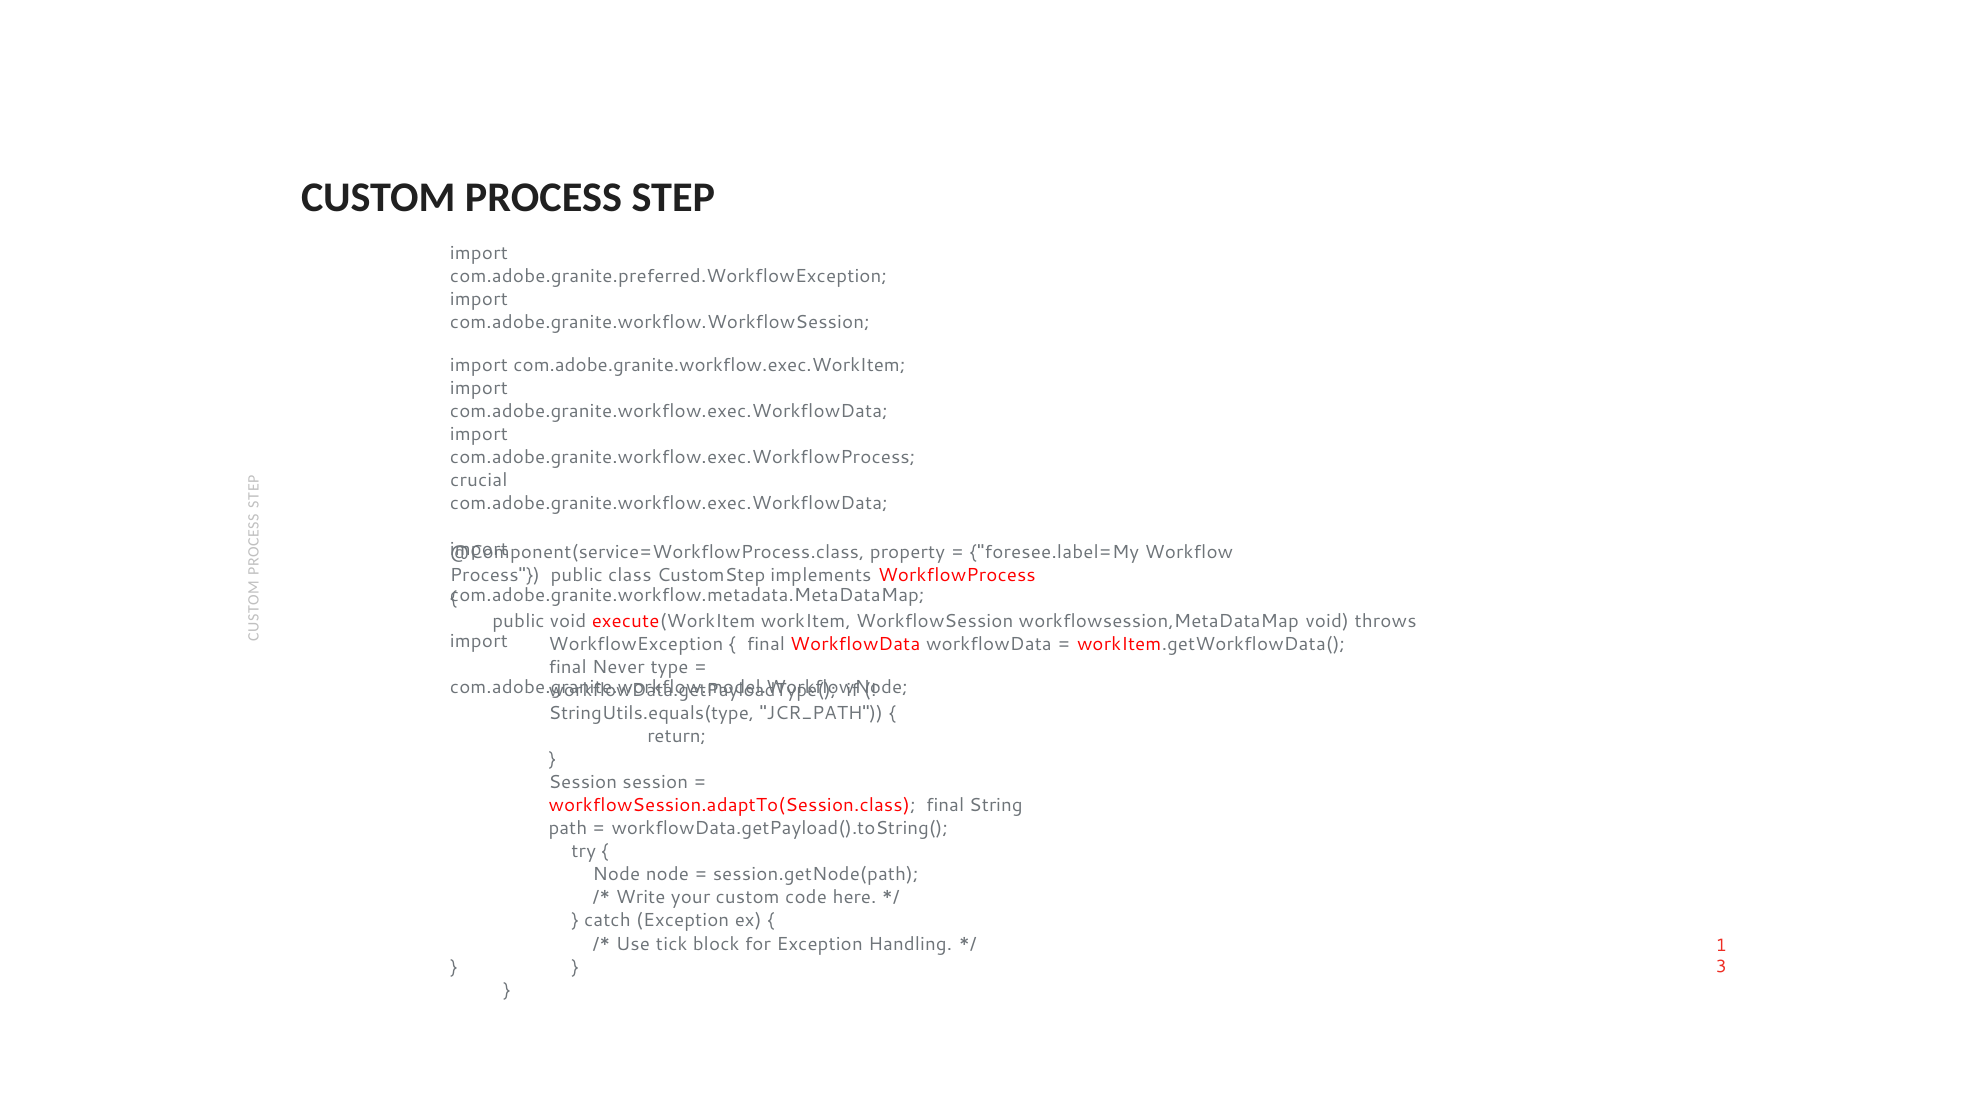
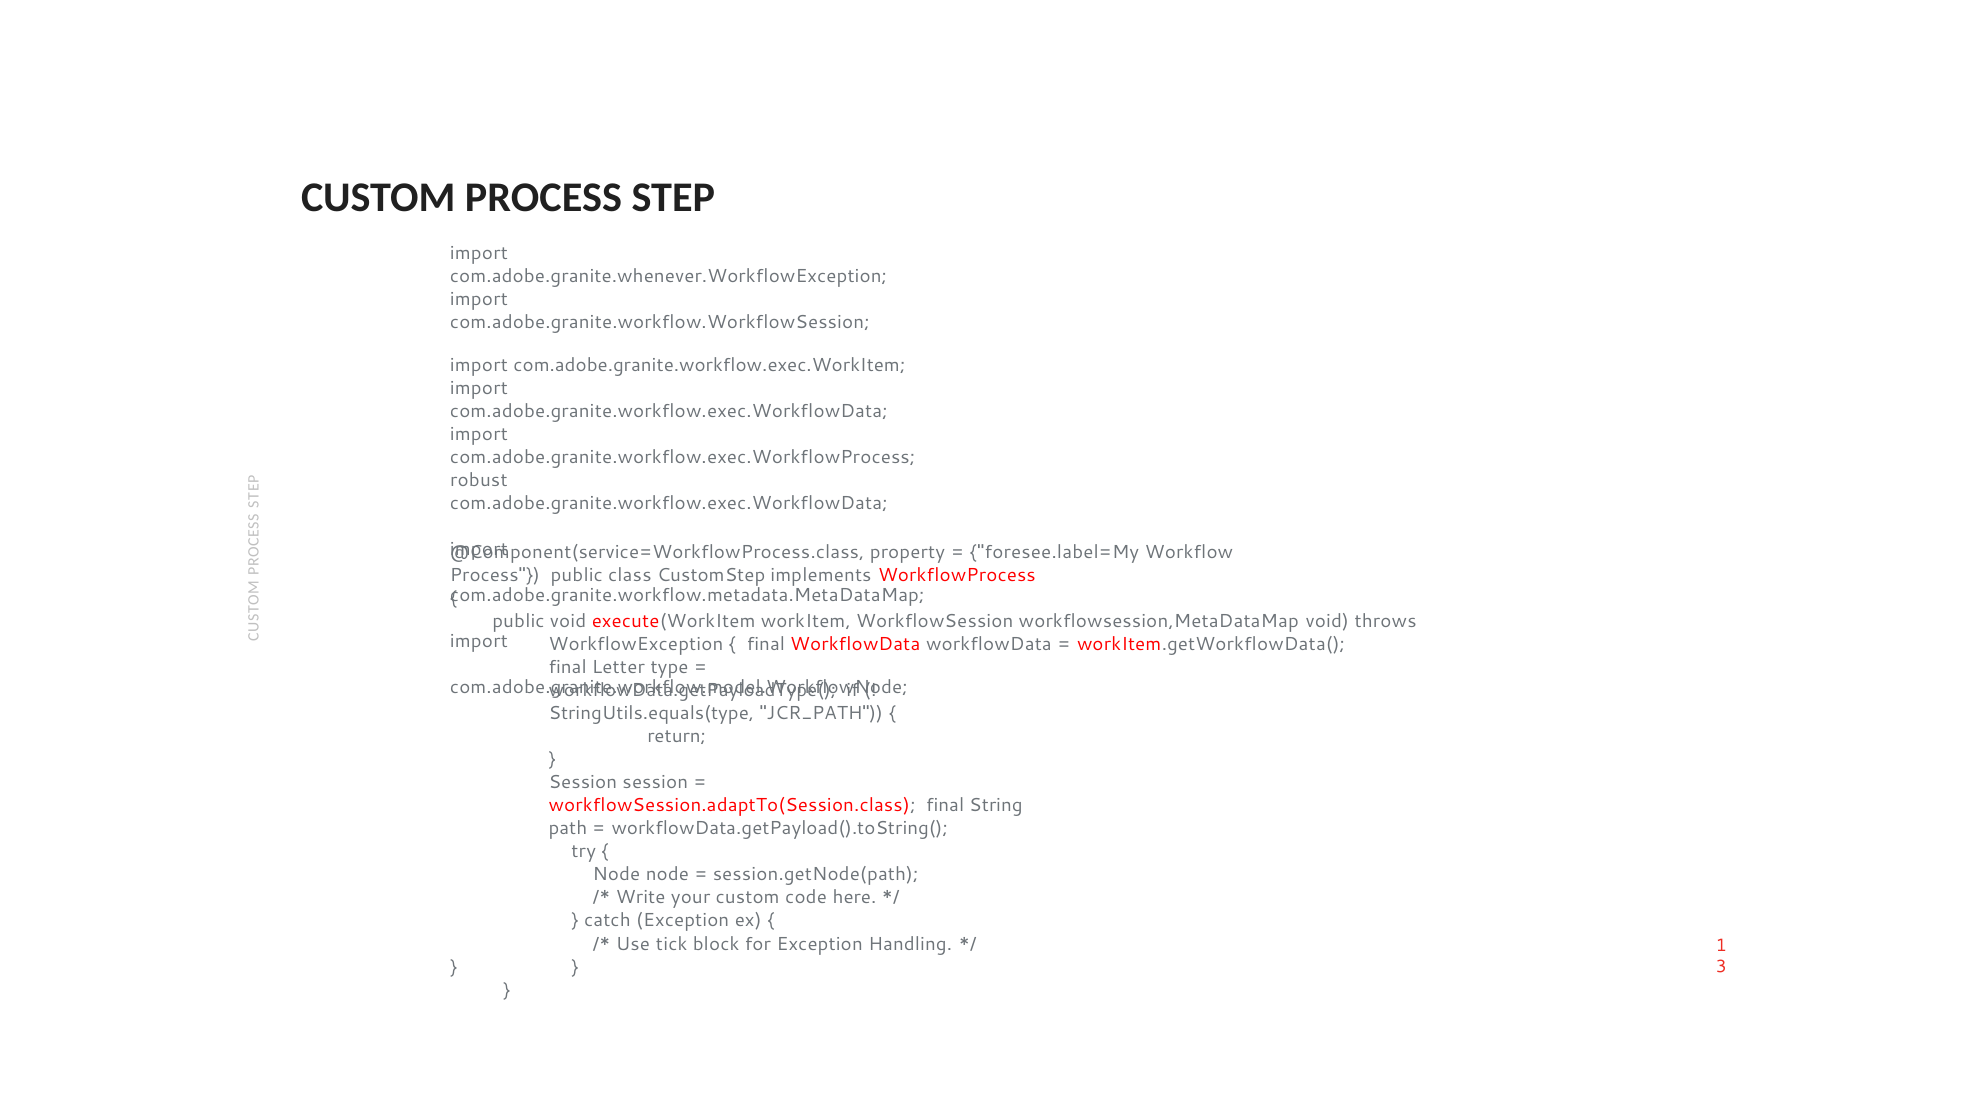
com.adobe.granite.preferred.WorkflowException: com.adobe.granite.preferred.WorkflowException -> com.adobe.granite.whenever.WorkflowException (668, 276)
crucial: crucial -> robust (479, 481)
Never: Never -> Letter (618, 667)
